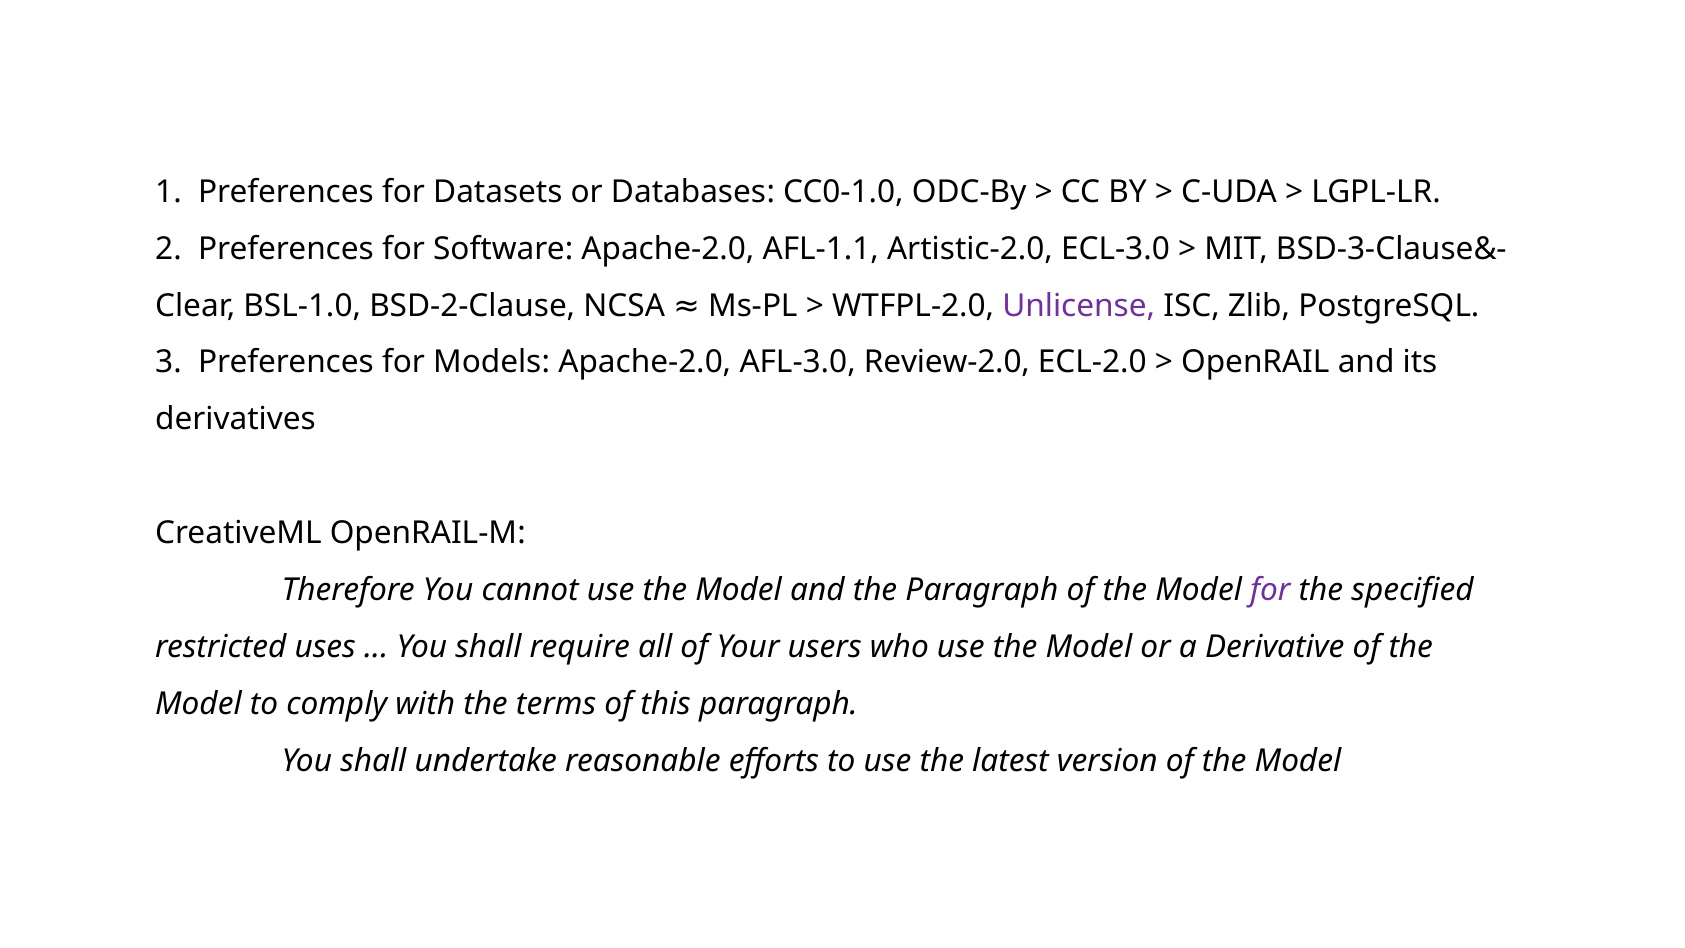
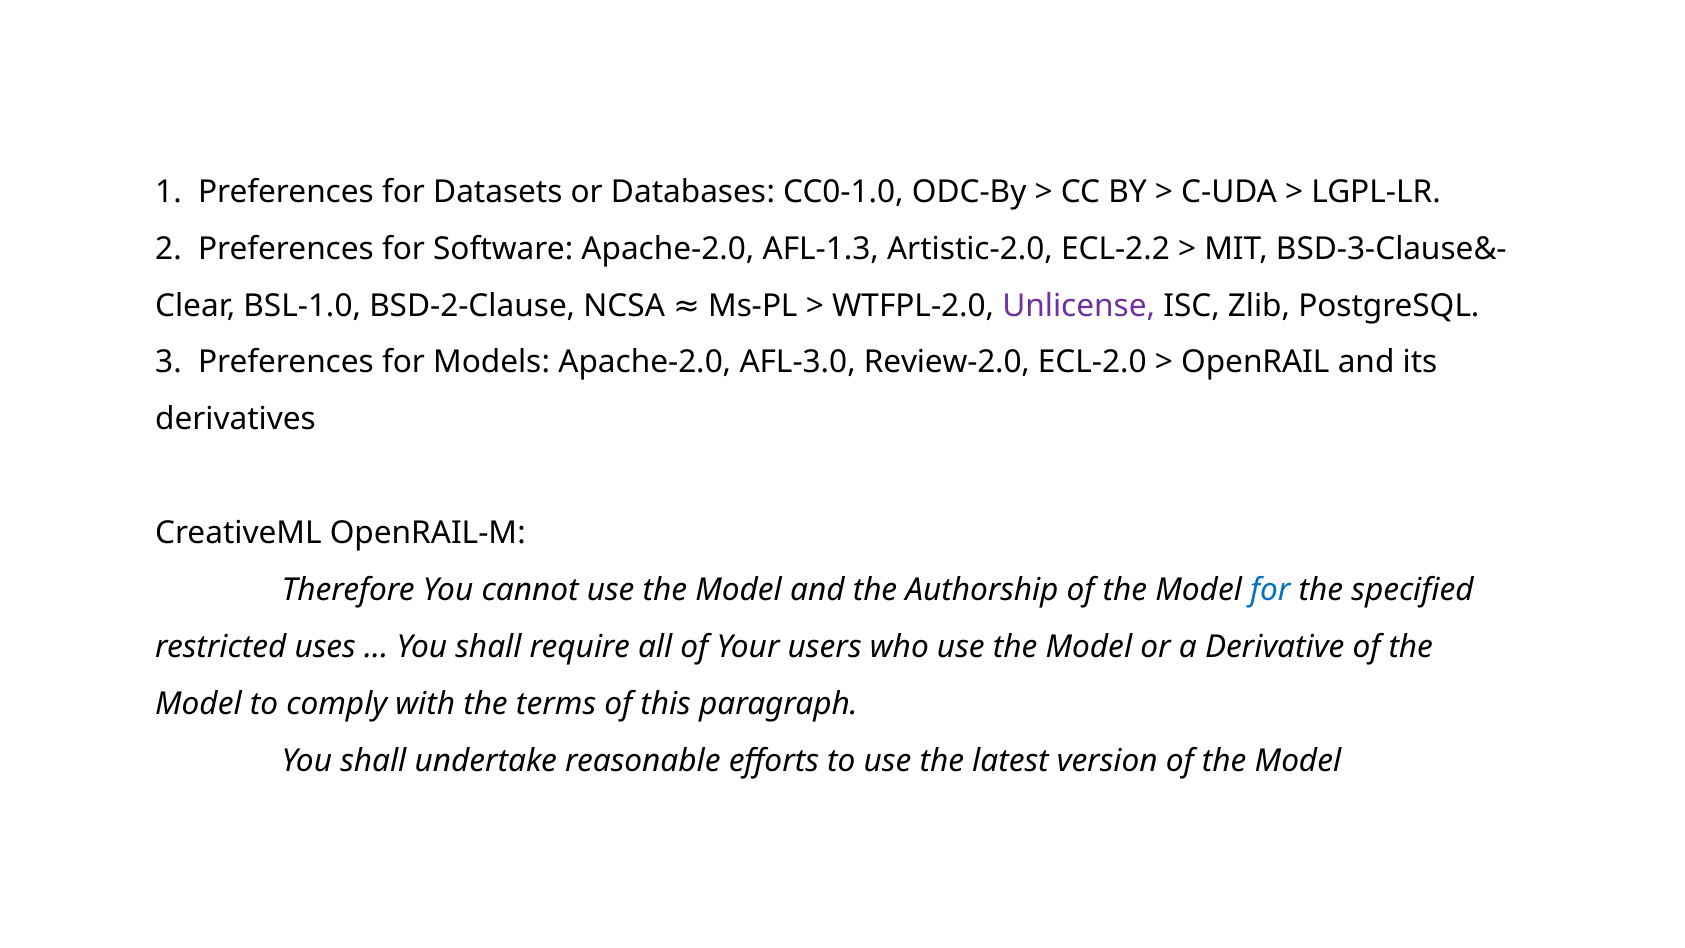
AFL-1.1: AFL-1.1 -> AFL-1.3 (821, 249)
ECL-3.0: ECL-3.0 -> ECL-2.2 (1115, 249)
the Paragraph: Paragraph -> Authorship (982, 590)
for colour: purple -> blue (1270, 590)
